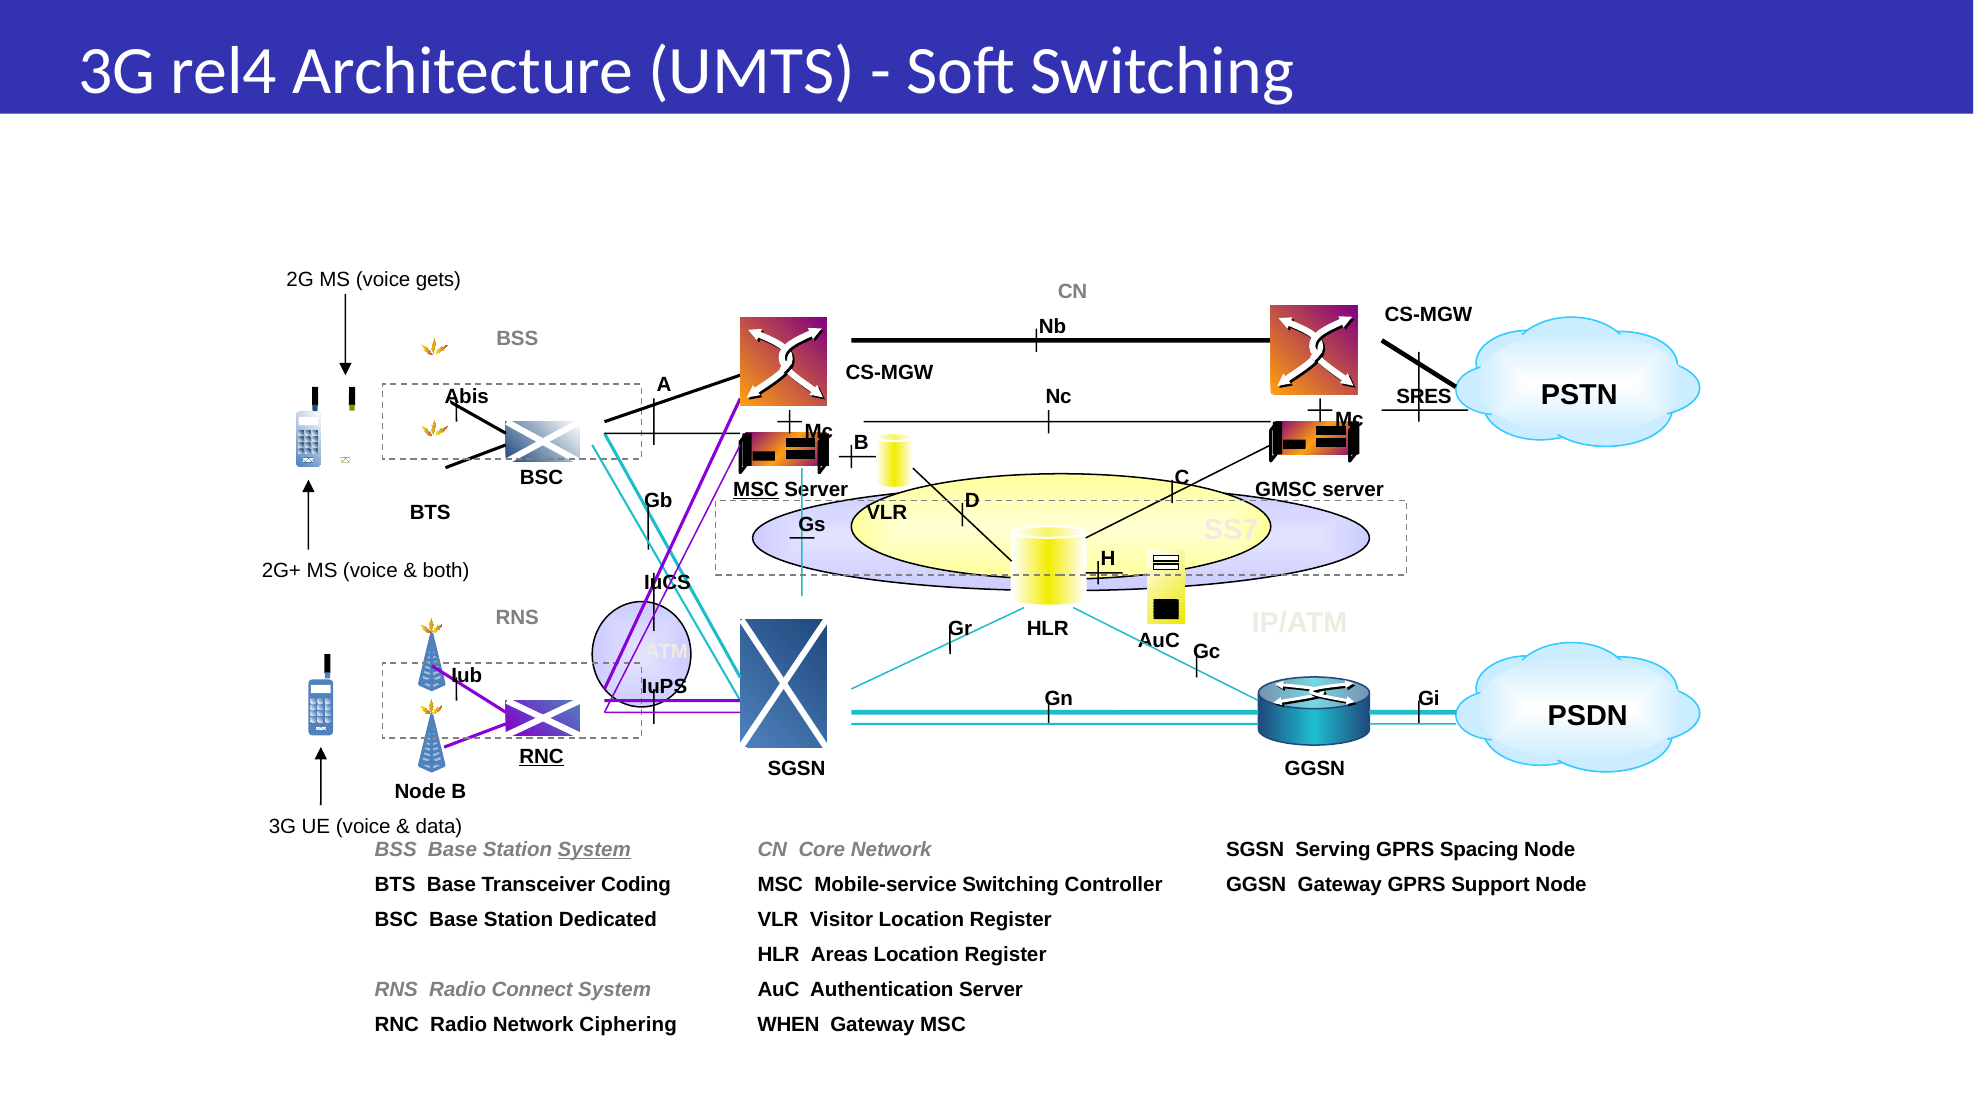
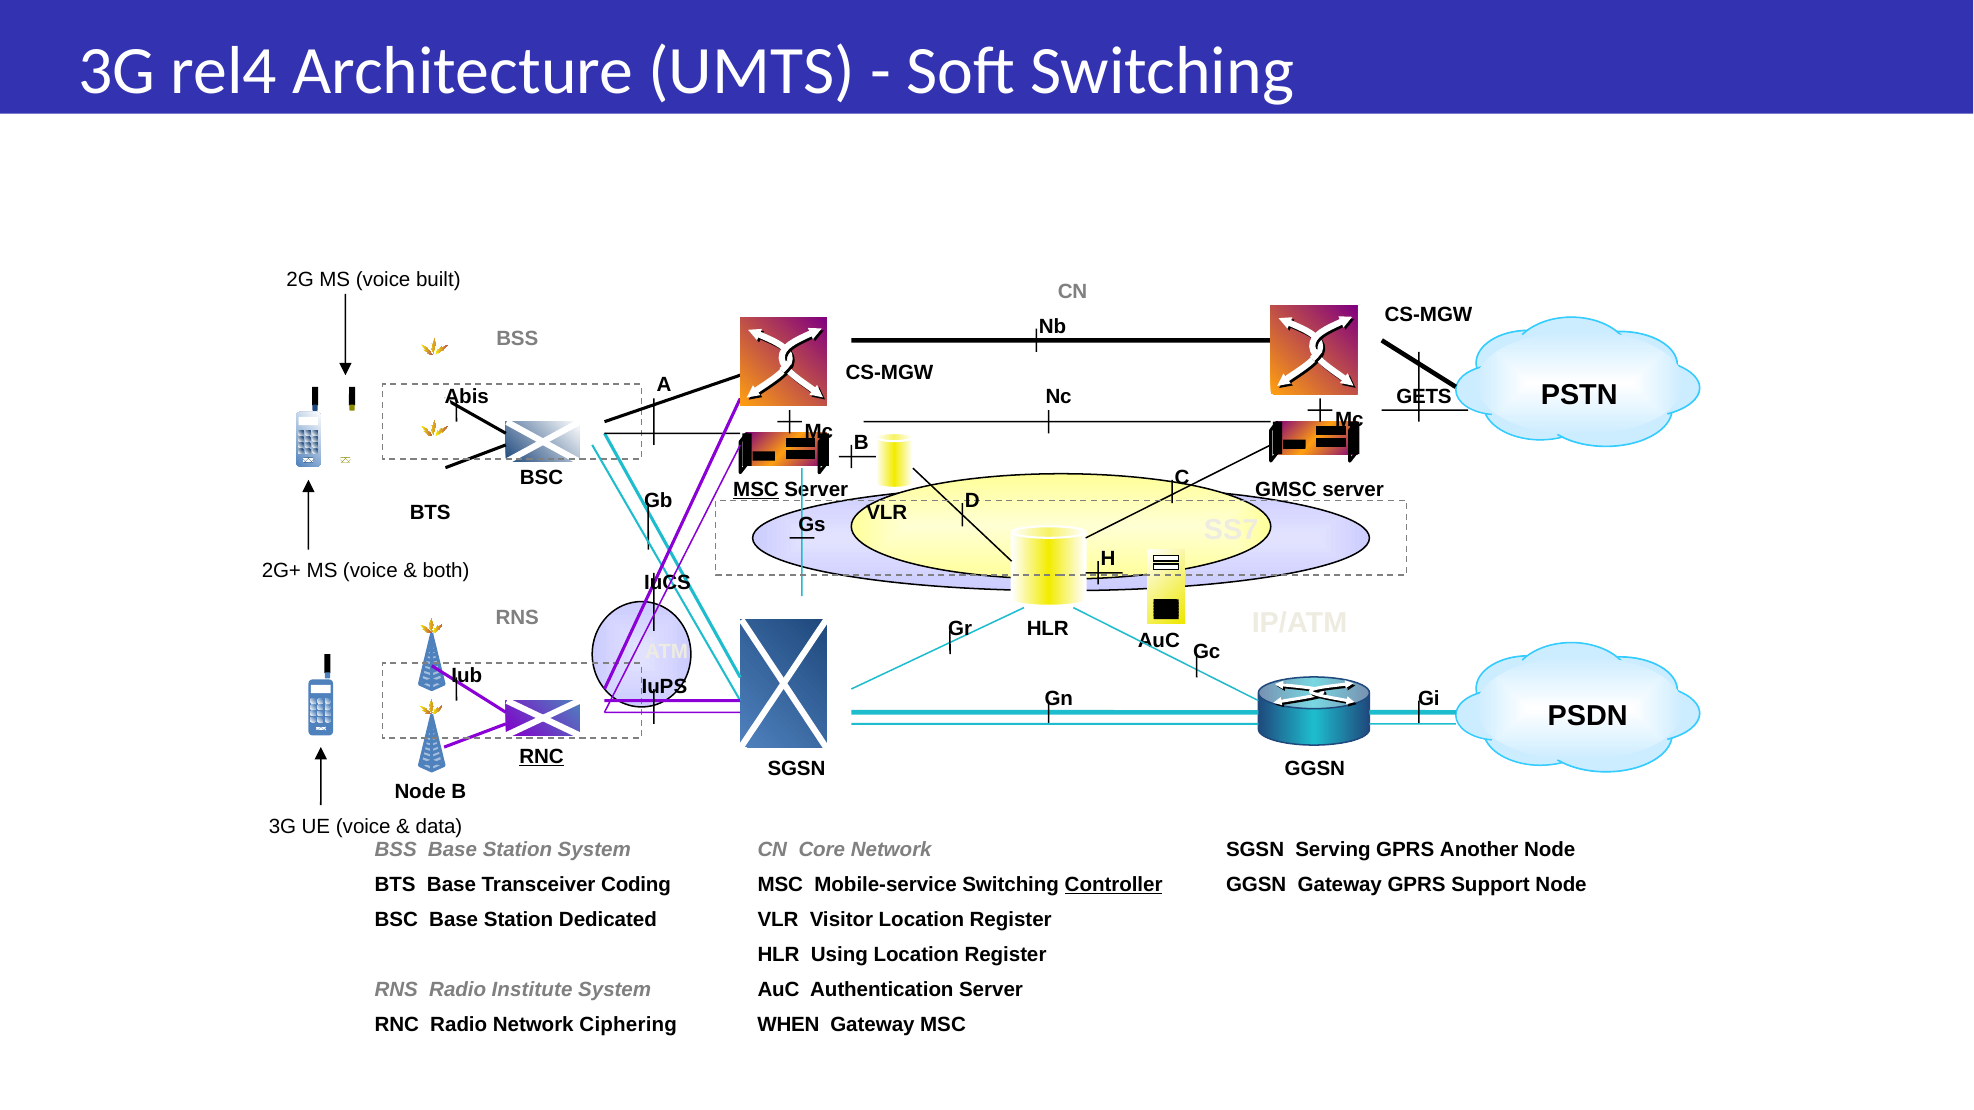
gets: gets -> built (438, 280)
SRES: SRES -> GETS (1424, 397)
System underline: present -> none (594, 850)
Spacing: Spacing -> Another (1479, 850)
Controller underline: none -> present (1114, 885)
Areas: Areas -> Using (839, 955)
Connect: Connect -> Institute (532, 990)
